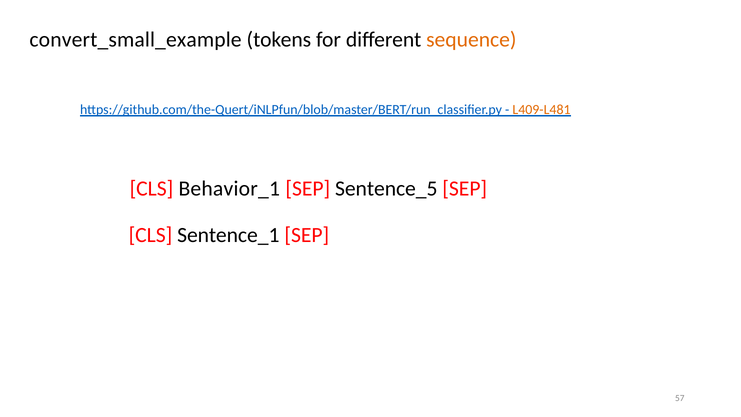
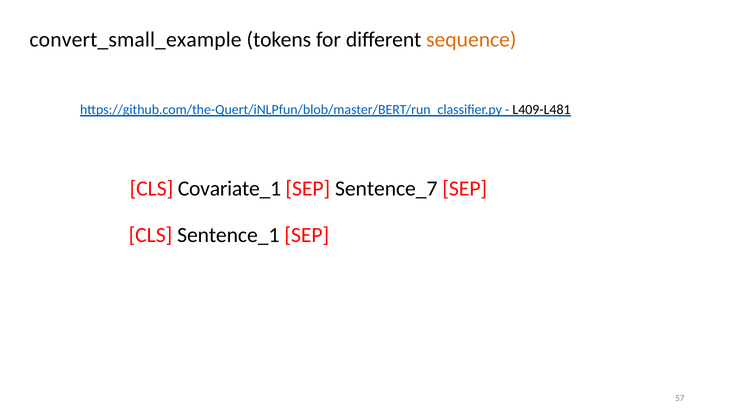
L409-L481 colour: orange -> black (541, 110)
Behavior_1: Behavior_1 -> Covariate_1 (229, 189)
Sentence_5: Sentence_5 -> Sentence_7 (386, 189)
